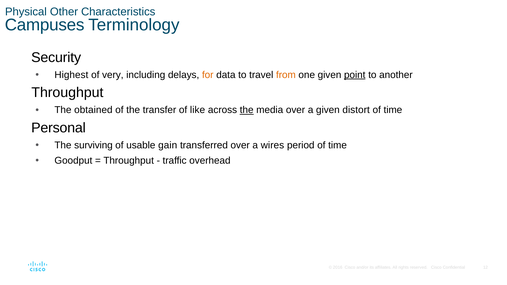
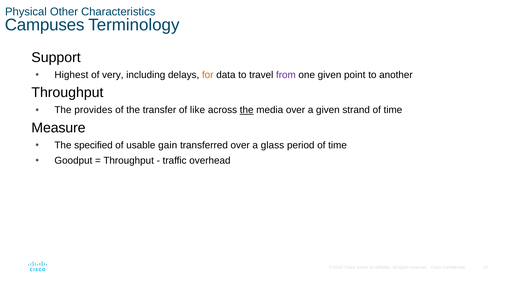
Security: Security -> Support (56, 57)
from colour: orange -> purple (286, 75)
point underline: present -> none (355, 75)
obtained: obtained -> provides (93, 110)
distort: distort -> strand (356, 110)
Personal: Personal -> Measure (58, 128)
surviving: surviving -> specified (93, 145)
wires: wires -> glass (272, 145)
